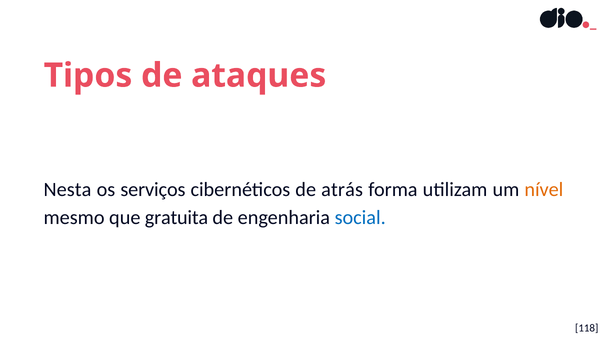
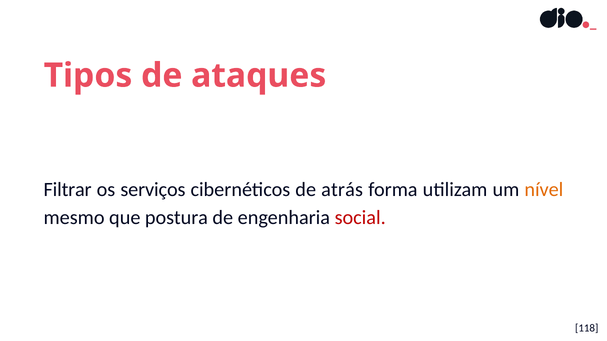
Nesta: Nesta -> Filtrar (68, 190)
gratuita: gratuita -> postura (176, 218)
social colour: blue -> red (360, 218)
